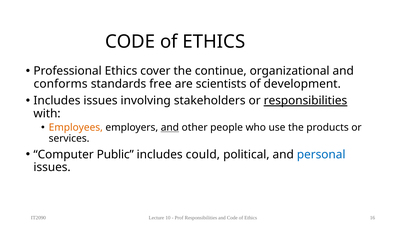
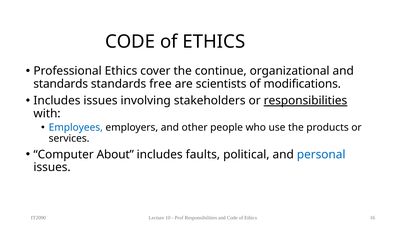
conforms: conforms -> standards (61, 84)
development: development -> modifications (302, 84)
Employees colour: orange -> blue (76, 128)
and underline: present -> none (170, 128)
Public: Public -> About (115, 155)
could: could -> faults (203, 155)
